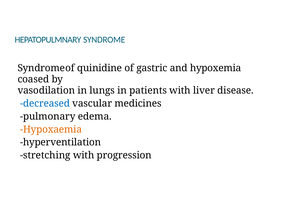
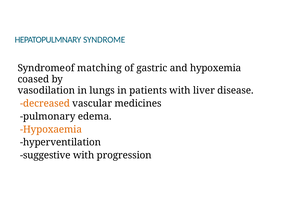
quinidine: quinidine -> matching (99, 68)
decreased colour: blue -> orange (45, 103)
stretching: stretching -> suggestive (45, 155)
